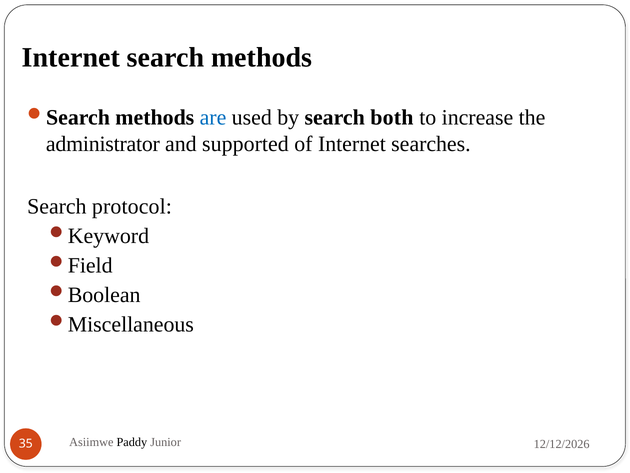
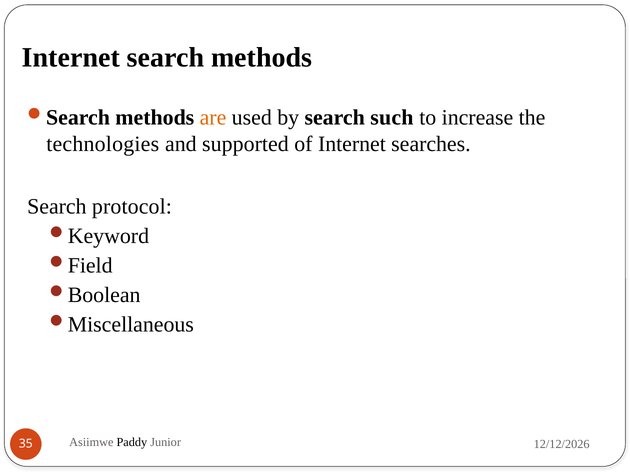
are colour: blue -> orange (213, 117)
both: both -> such (392, 117)
administrator: administrator -> technologies (103, 144)
